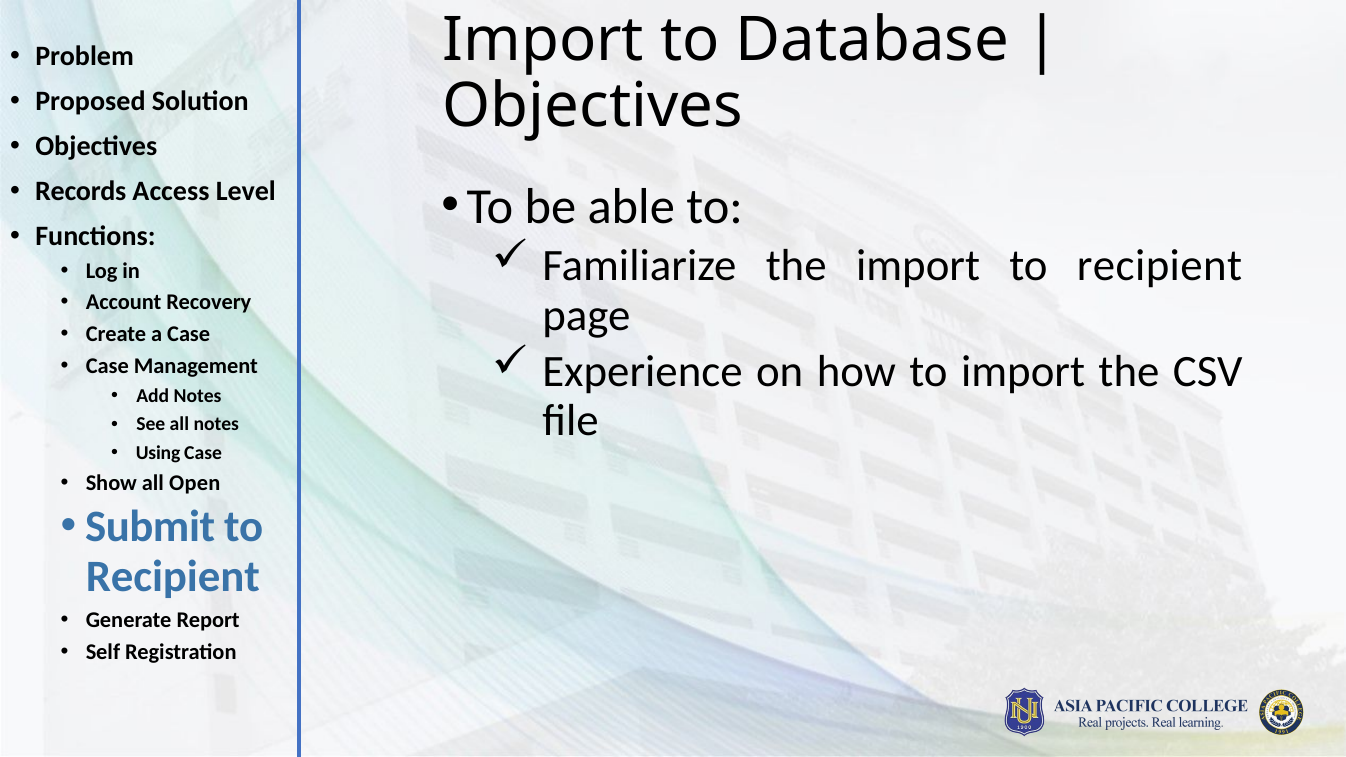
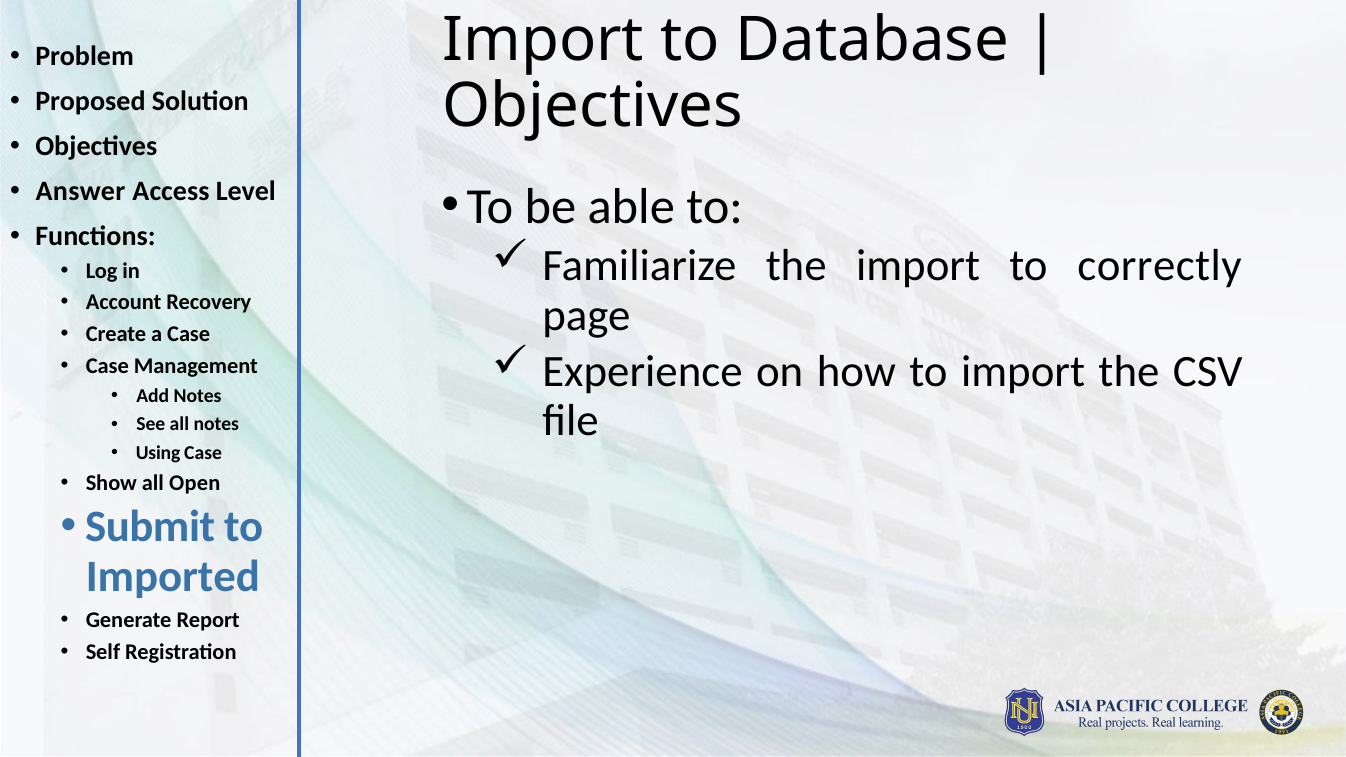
Records: Records -> Answer (81, 191)
import to recipient: recipient -> correctly (1160, 266)
Recipient: Recipient -> Imported (173, 577)
